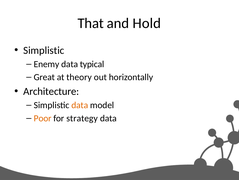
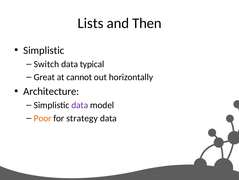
That: That -> Lists (91, 23)
Hold: Hold -> Then (147, 23)
Enemy: Enemy -> Switch (46, 64)
theory: theory -> cannot (79, 77)
data colour: orange -> purple (80, 105)
